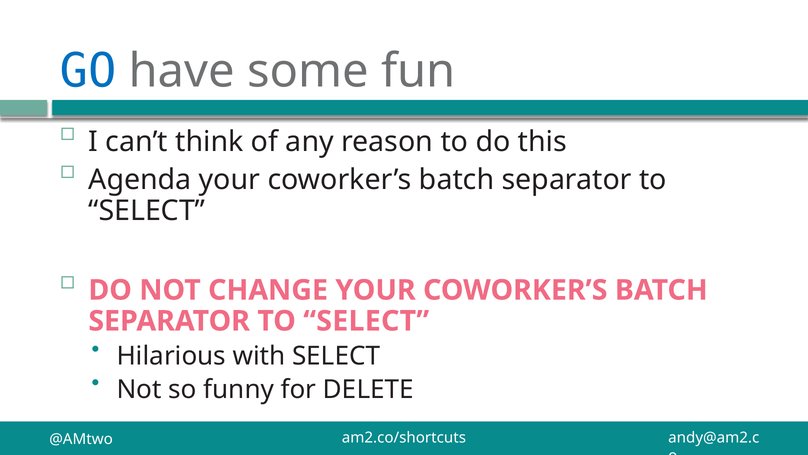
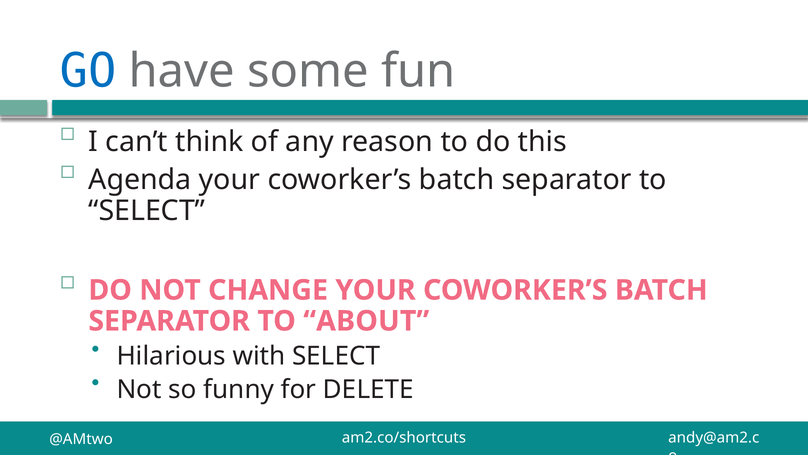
SELECT: SELECT -> ABOUT (366, 321)
